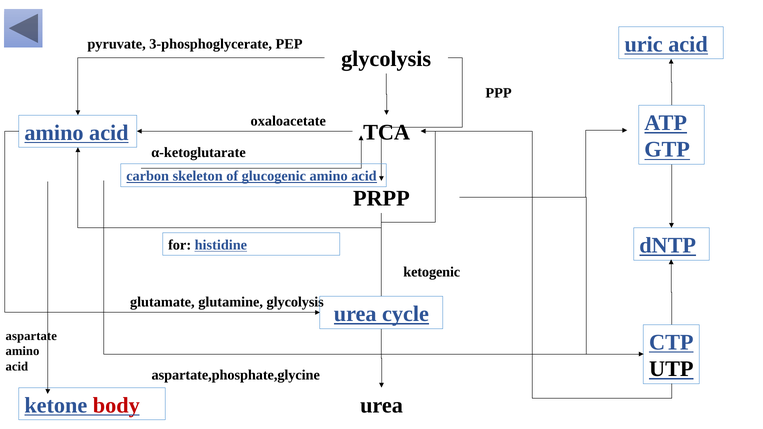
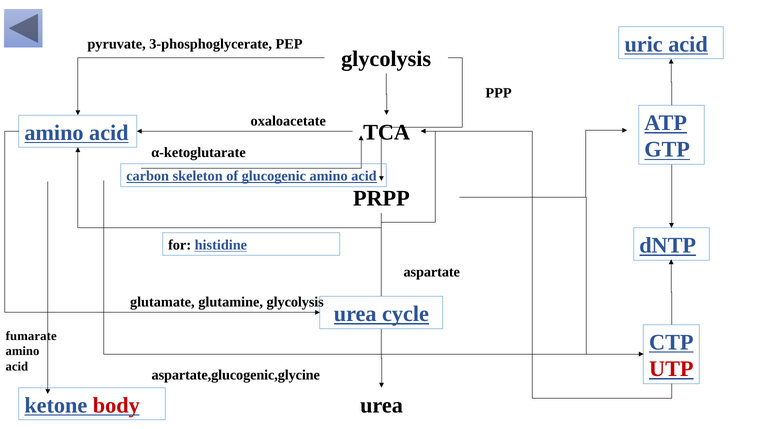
ketogenic: ketogenic -> aspartate (432, 272)
aspartate: aspartate -> fumarate (31, 336)
UTP colour: black -> red (671, 369)
aspartate,phosphate,glycine: aspartate,phosphate,glycine -> aspartate,glucogenic,glycine (236, 375)
